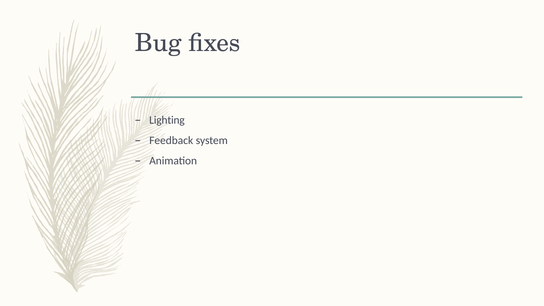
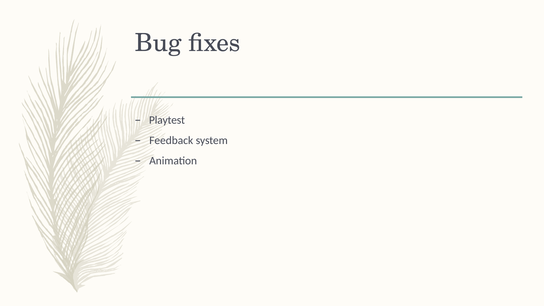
Lighting: Lighting -> Playtest (167, 120)
